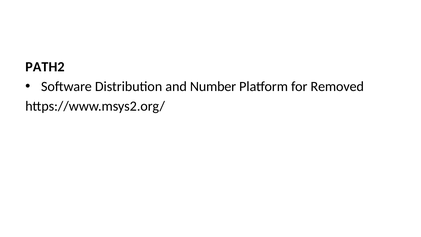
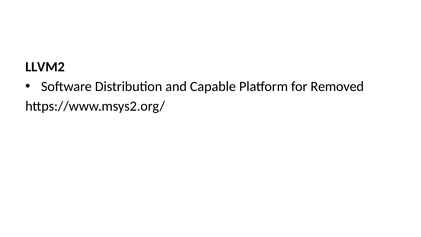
PATH2: PATH2 -> LLVM2 (45, 67)
Number: Number -> Capable (213, 86)
